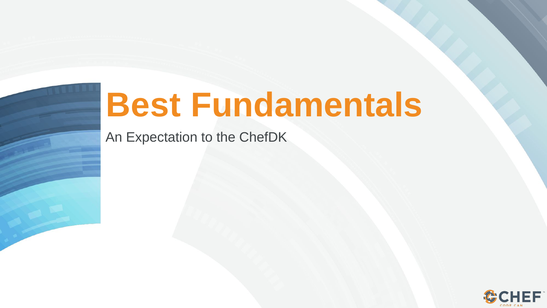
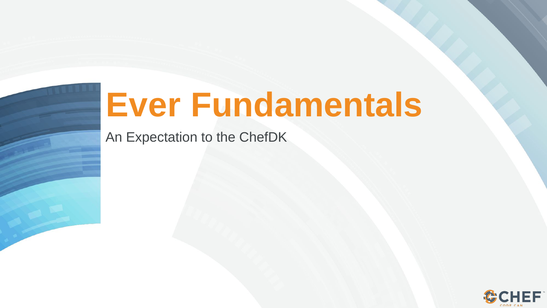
Best: Best -> Ever (143, 105)
